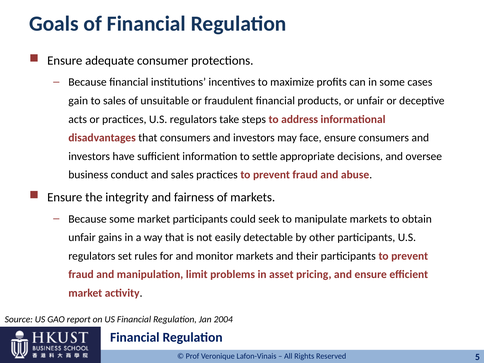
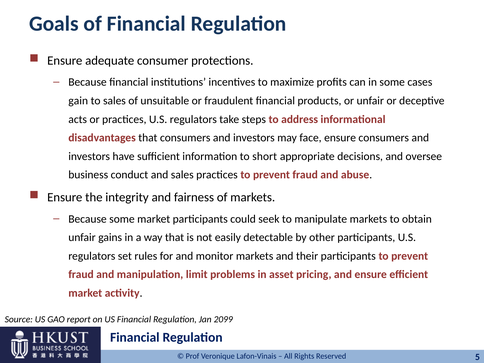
settle: settle -> short (265, 156)
2004: 2004 -> 2099 (223, 319)
